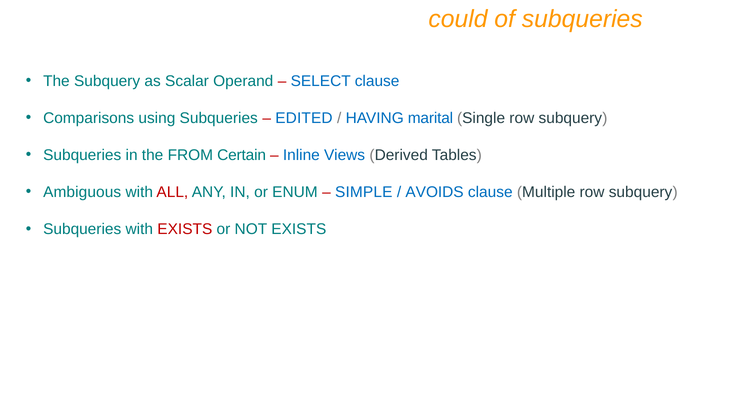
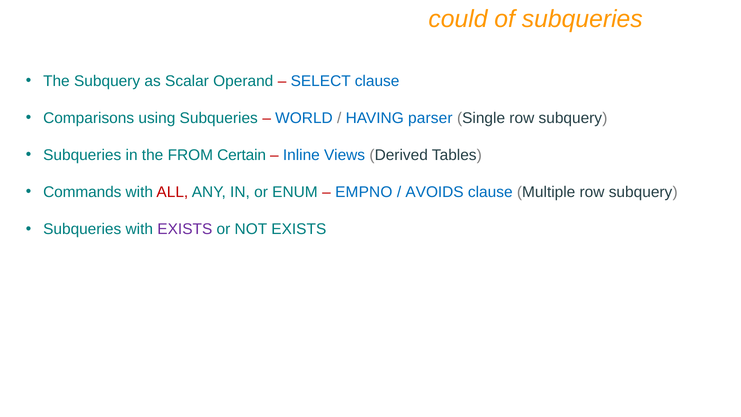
EDITED: EDITED -> WORLD (304, 118)
marital: marital -> parser (430, 118)
Ambiguous: Ambiguous -> Commands (82, 192)
SIMPLE: SIMPLE -> EMPNO (364, 192)
EXISTS colour: red -> purple (185, 229)
